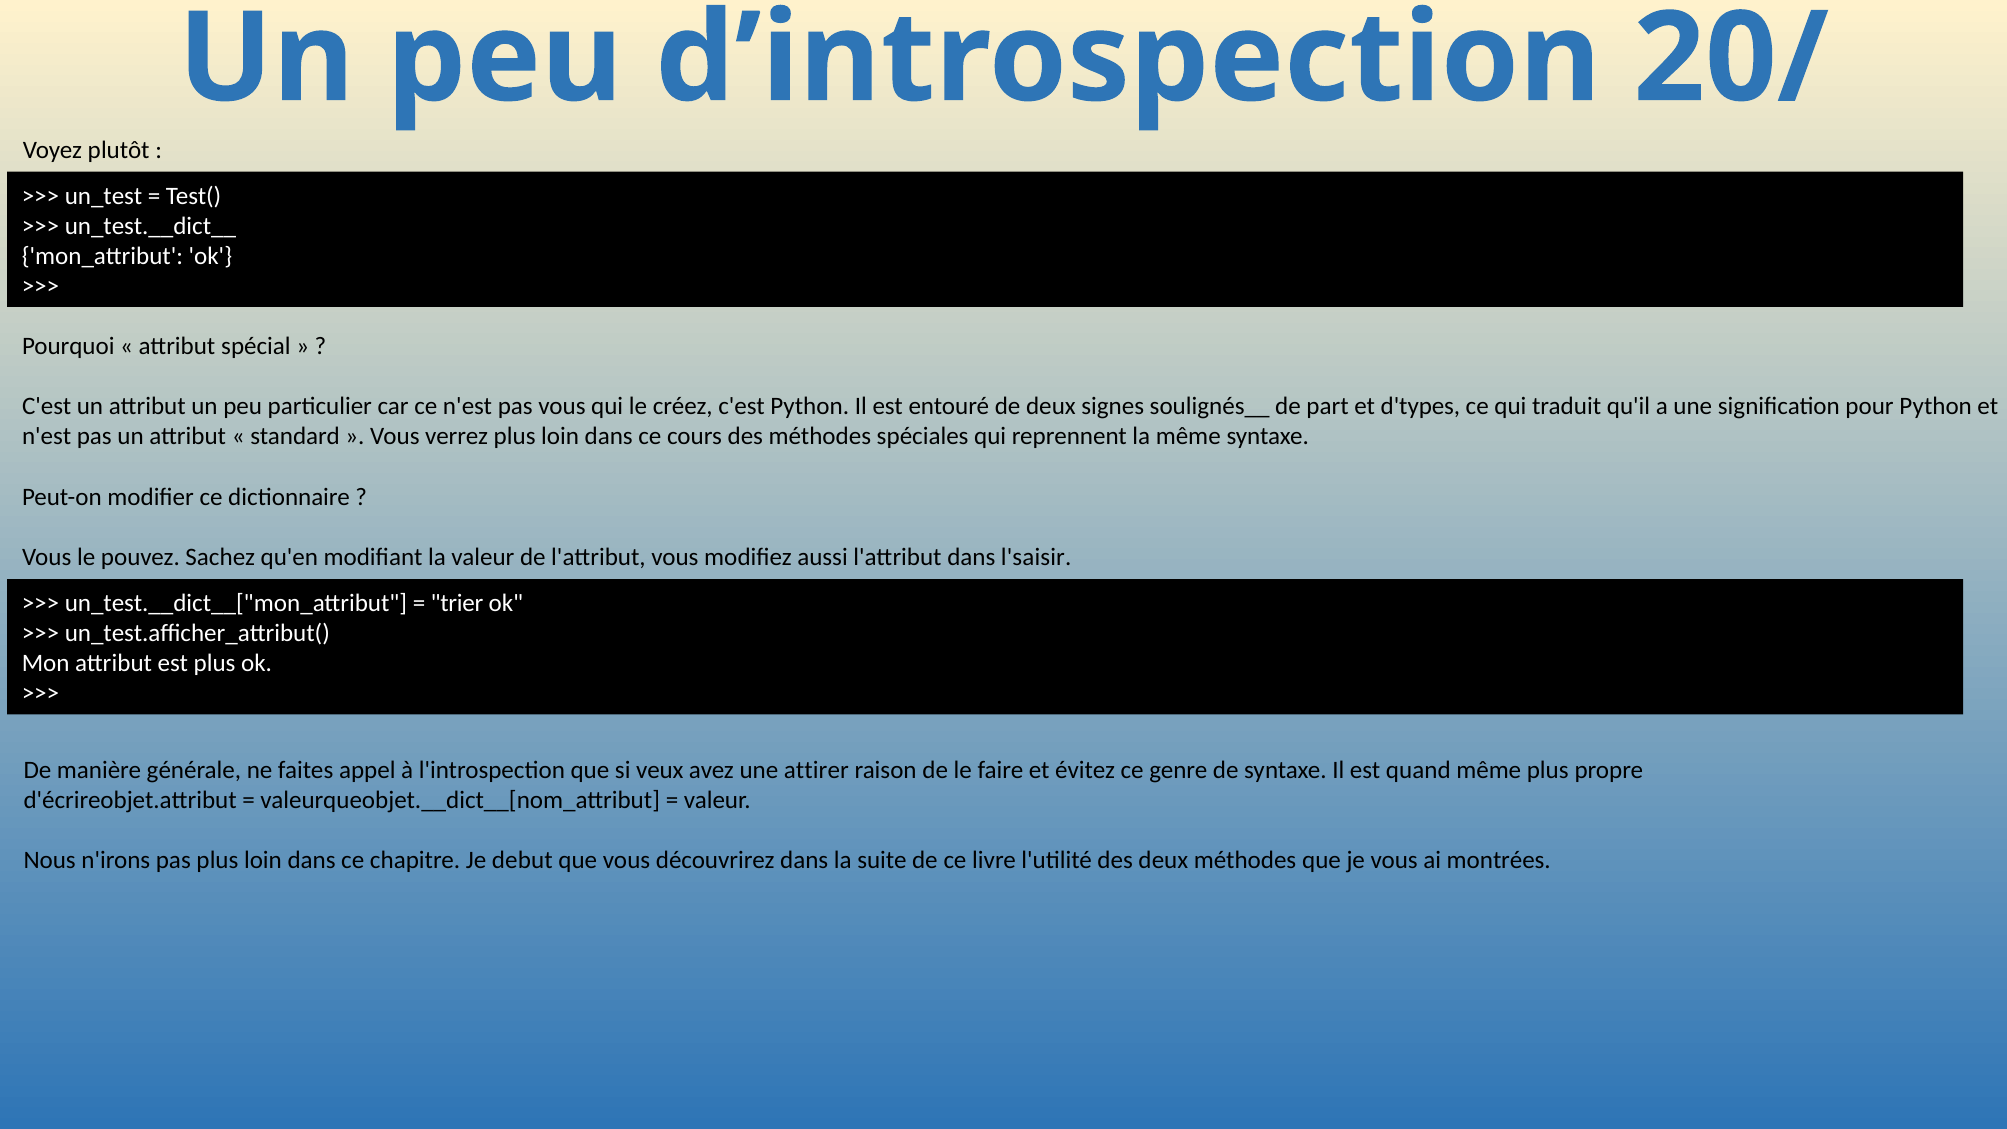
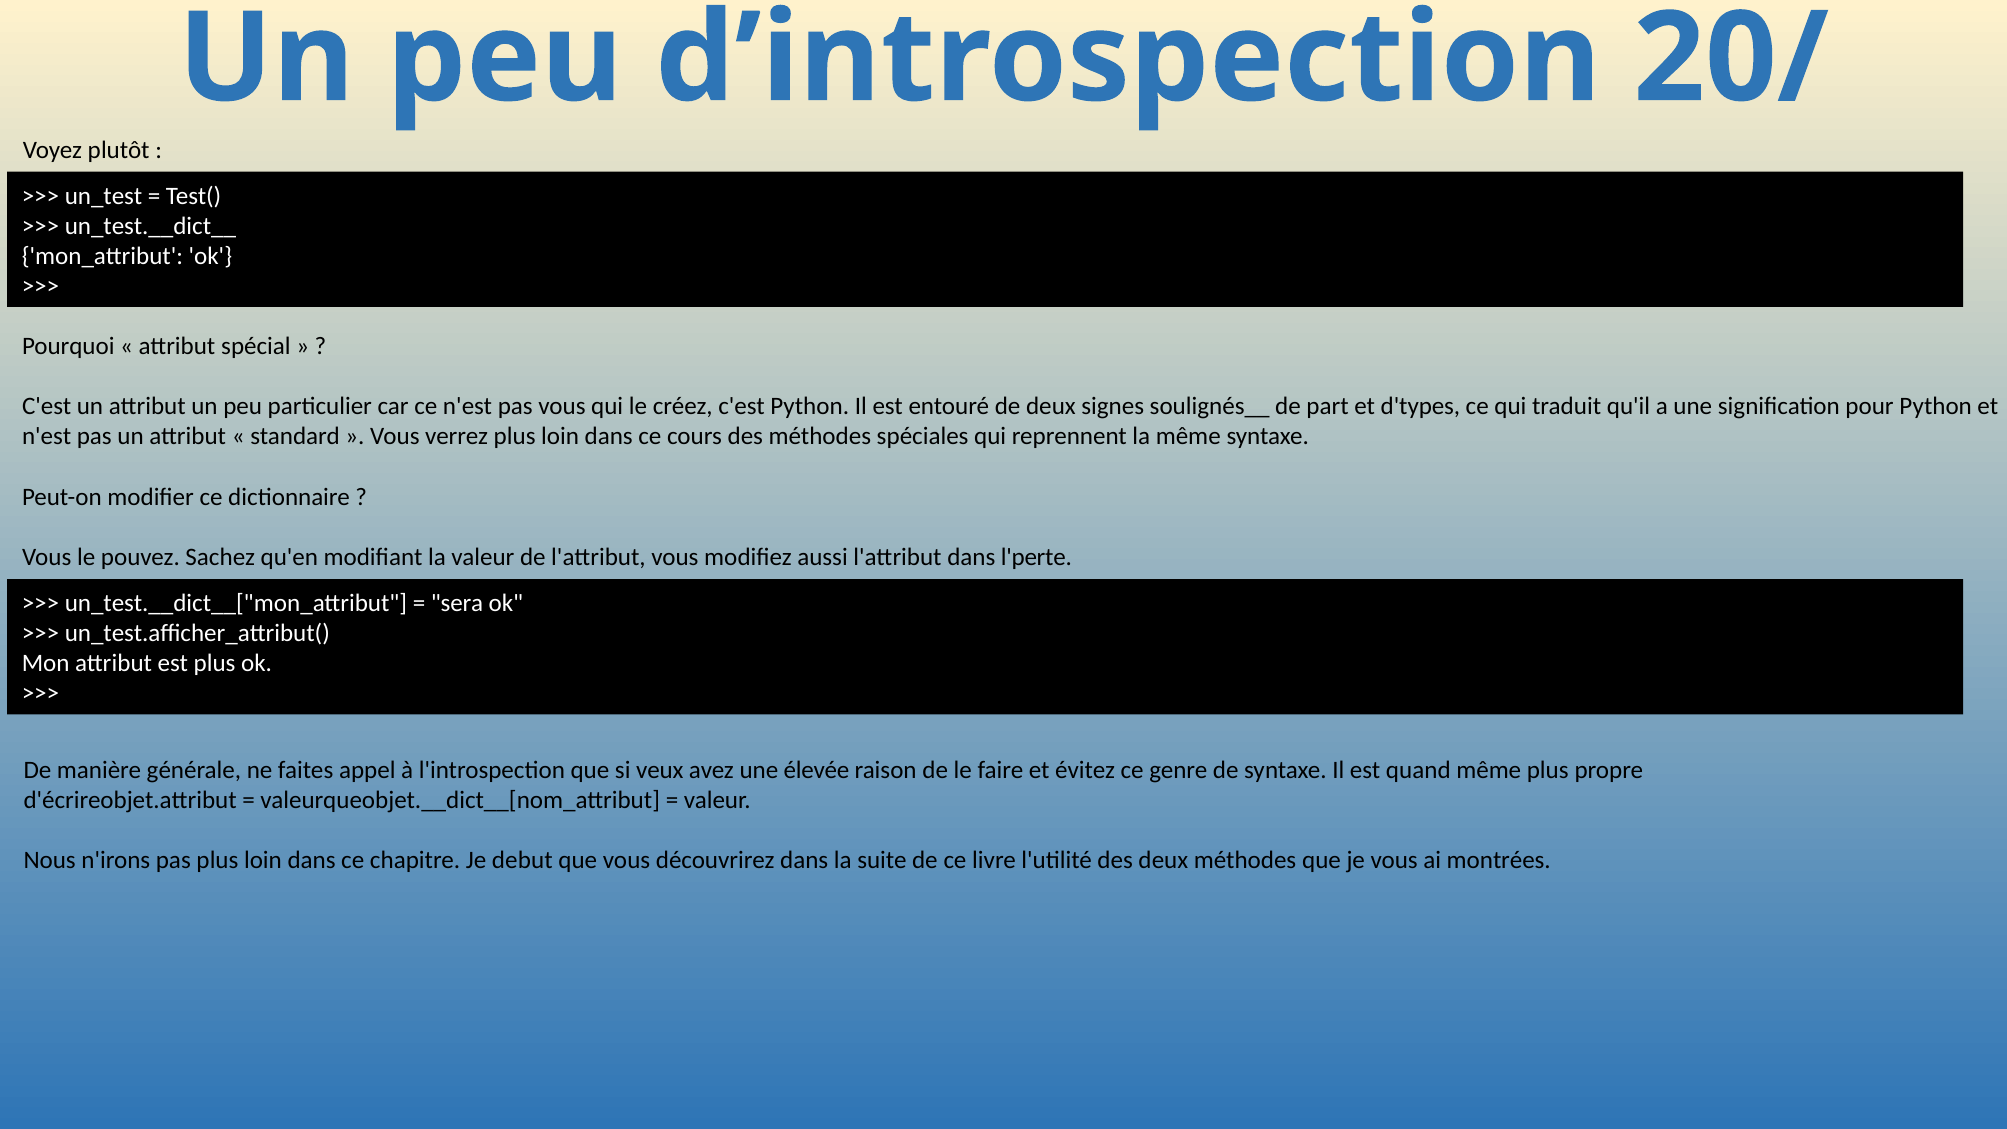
l'saisir: l'saisir -> l'perte (1036, 557)
trier: trier -> sera (457, 603)
attirer: attirer -> élevée (817, 770)
